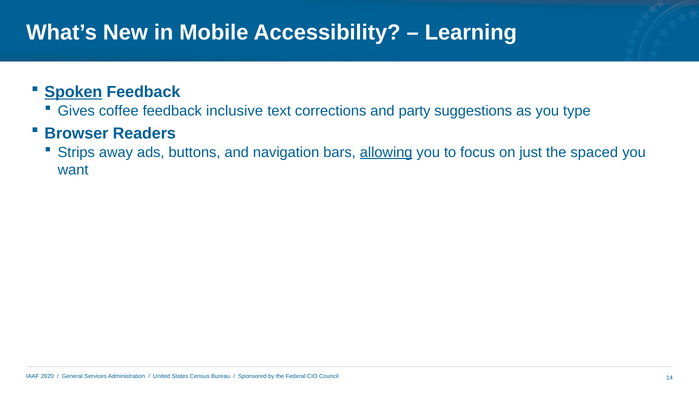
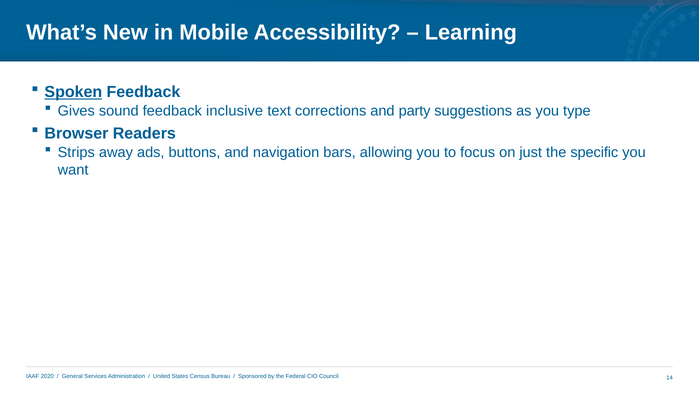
coffee: coffee -> sound (119, 111)
allowing underline: present -> none (386, 152)
spaced: spaced -> specific (594, 152)
